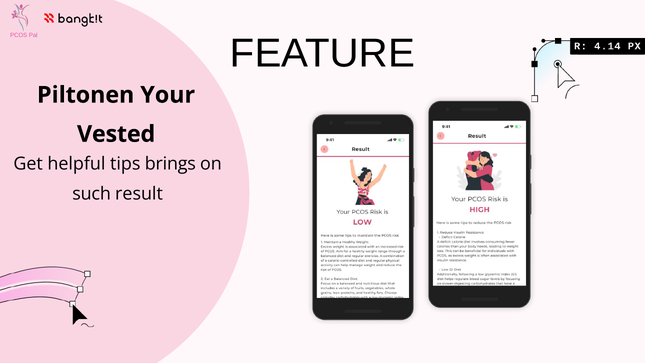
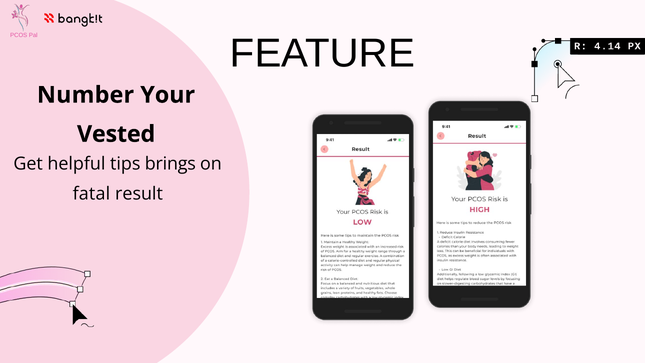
Piltonen: Piltonen -> Number (86, 95)
such: such -> fatal (91, 194)
